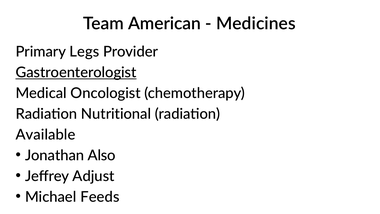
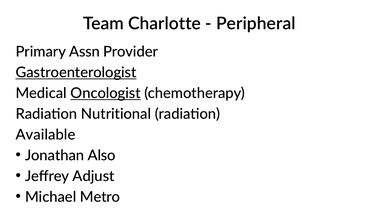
American: American -> Charlotte (164, 24)
Medicines: Medicines -> Peripheral (256, 24)
Legs: Legs -> Assn (84, 52)
Oncologist underline: none -> present (106, 93)
Feeds: Feeds -> Metro (100, 197)
